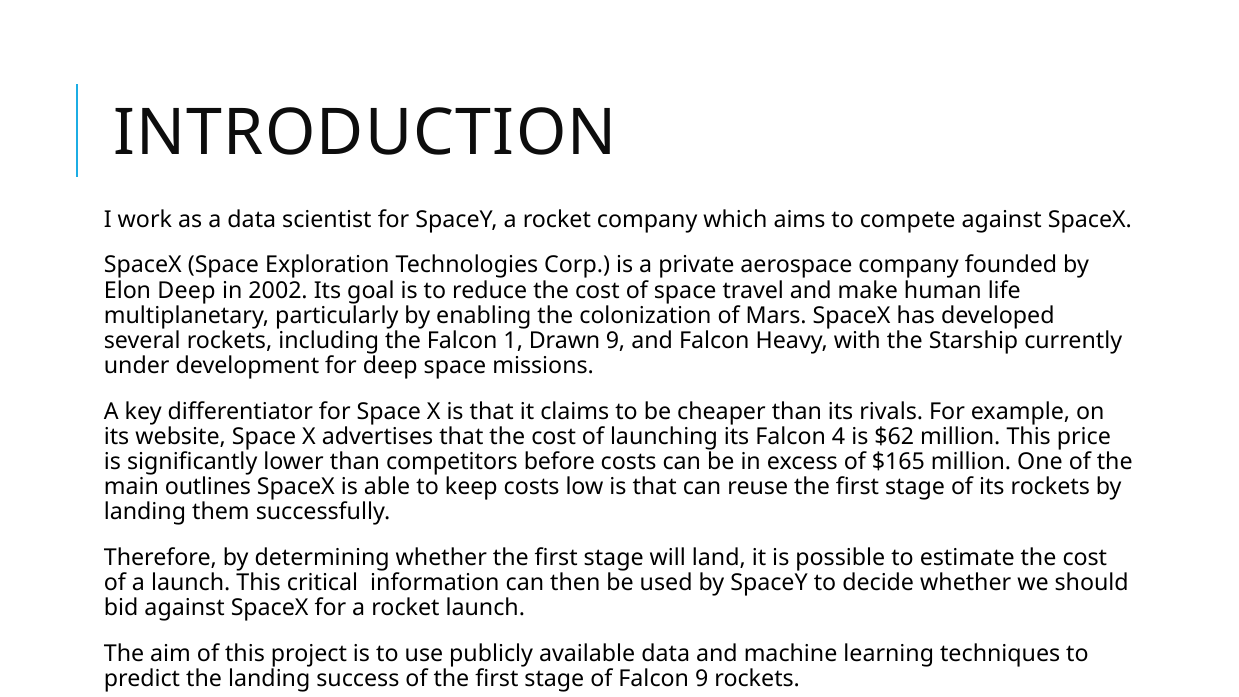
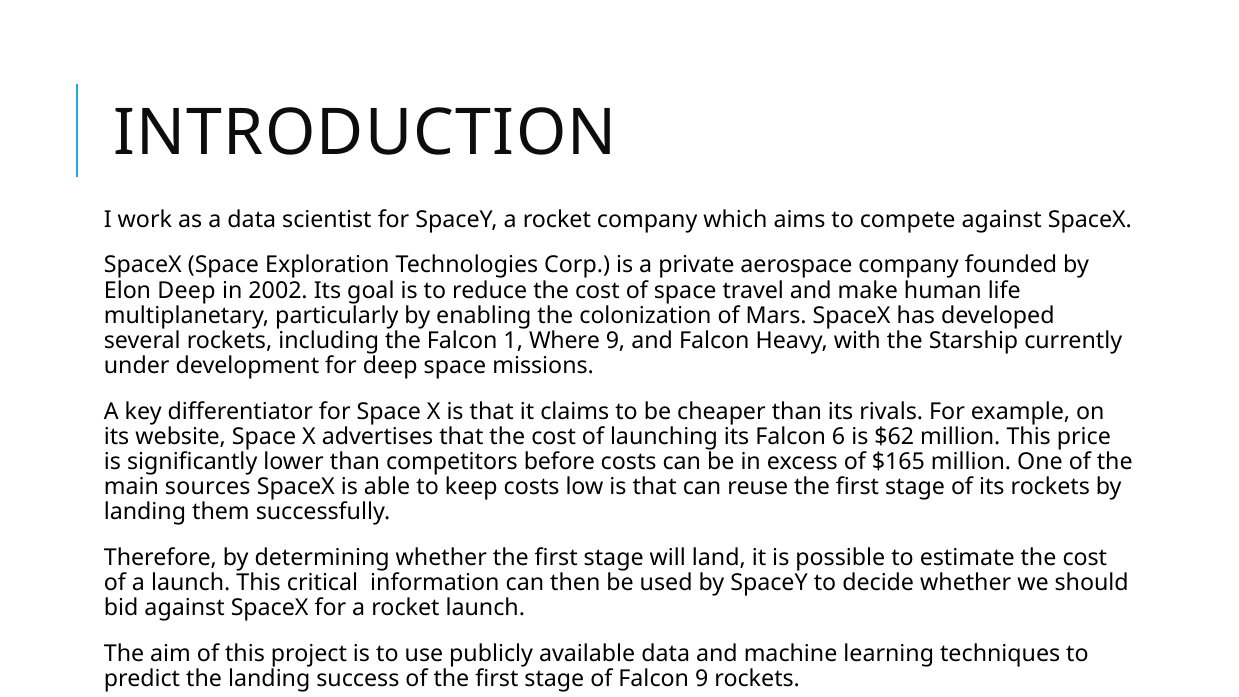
Drawn: Drawn -> Where (564, 341)
4: 4 -> 6 (839, 436)
outlines: outlines -> sources (208, 487)
